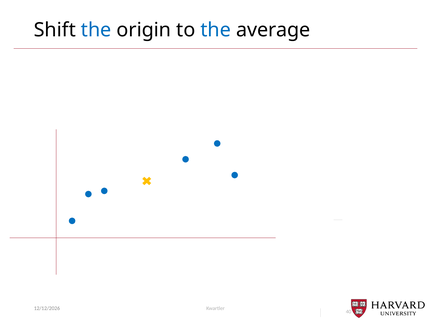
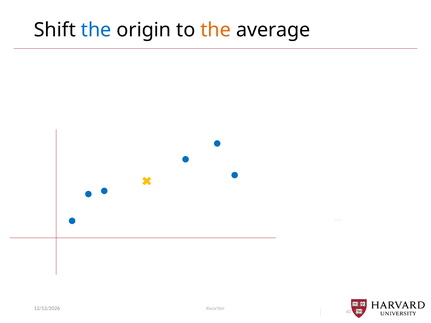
the colour: blue -> orange (216, 30)
